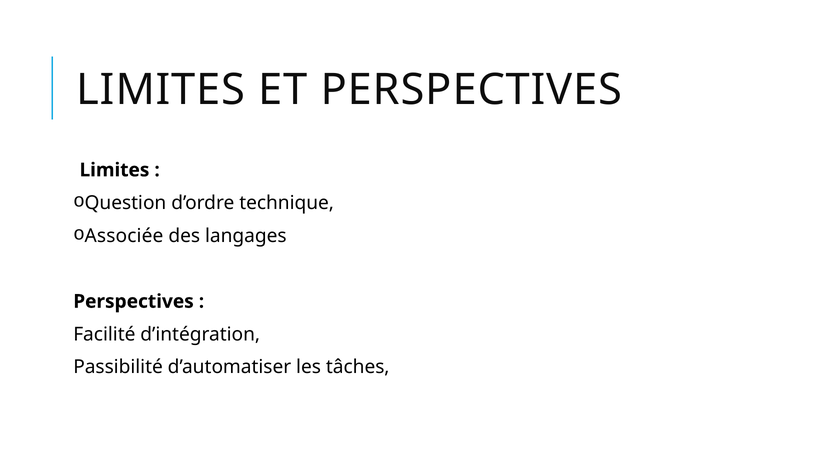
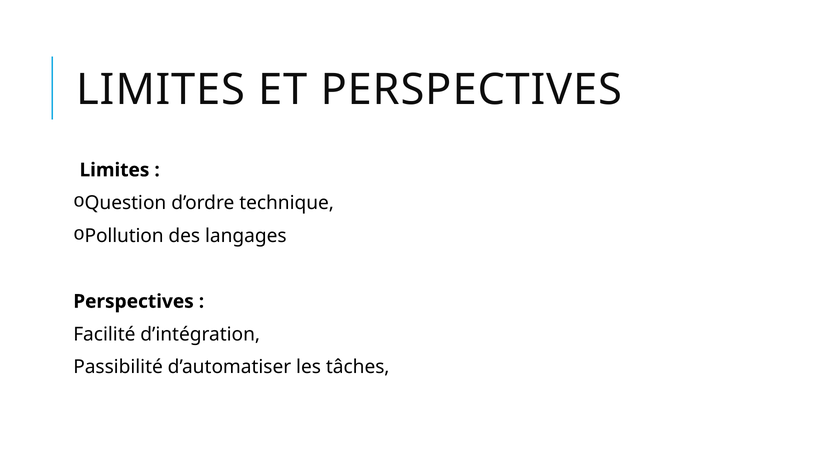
Associée: Associée -> Pollution (124, 236)
